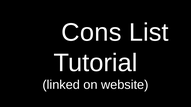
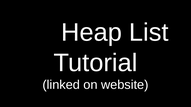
Cons: Cons -> Heap (92, 33)
